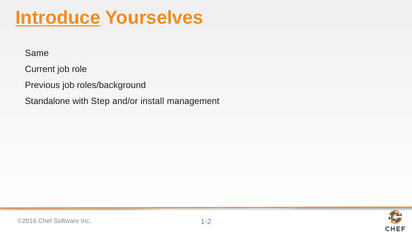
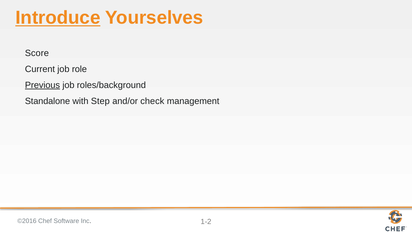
Same: Same -> Score (37, 53)
Previous underline: none -> present (42, 85)
install: install -> check (152, 101)
